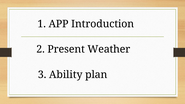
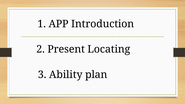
Weather: Weather -> Locating (109, 49)
